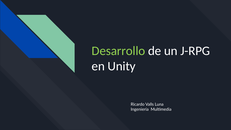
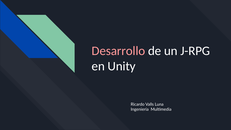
Desarrollo colour: light green -> pink (118, 51)
